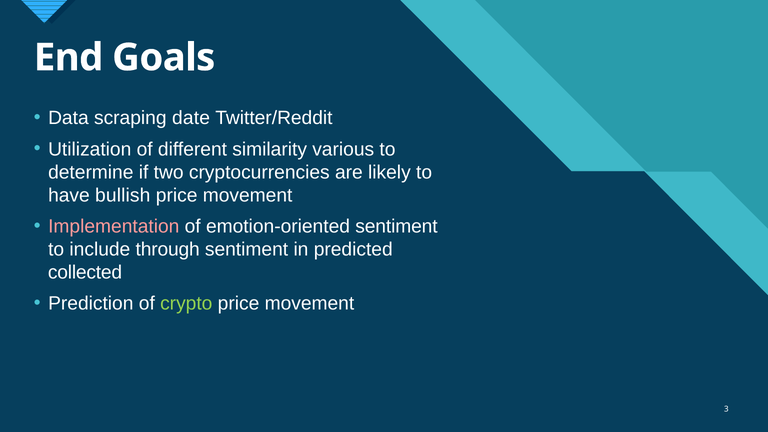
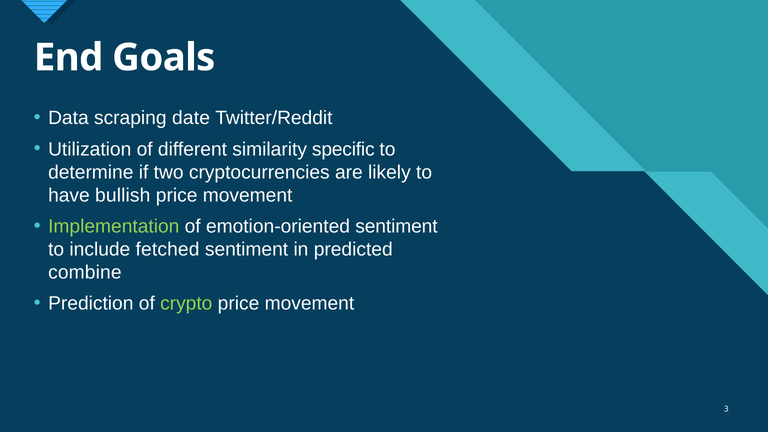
various: various -> specific (343, 149)
Implementation colour: pink -> light green (114, 226)
through: through -> fetched (168, 249)
collected: collected -> combine (85, 272)
